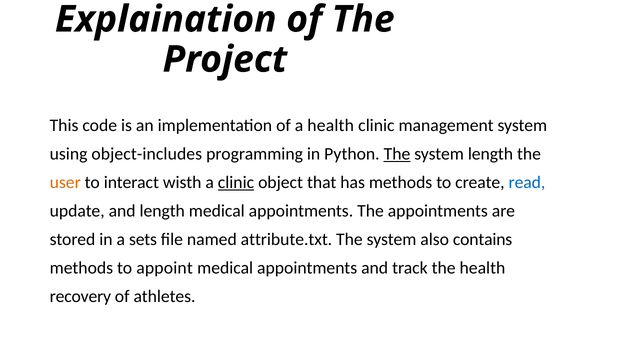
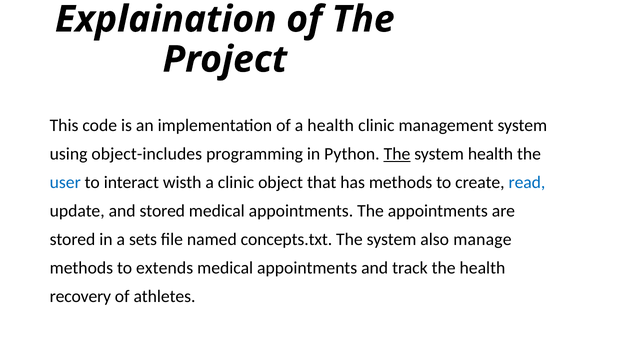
system length: length -> health (491, 154)
user colour: orange -> blue (65, 183)
clinic underline: present -> none (236, 183)
and length: length -> stored (162, 211)
attribute.txt: attribute.txt -> concepts.txt (286, 240)
contains: contains -> manage (482, 240)
appoint: appoint -> extends (165, 269)
